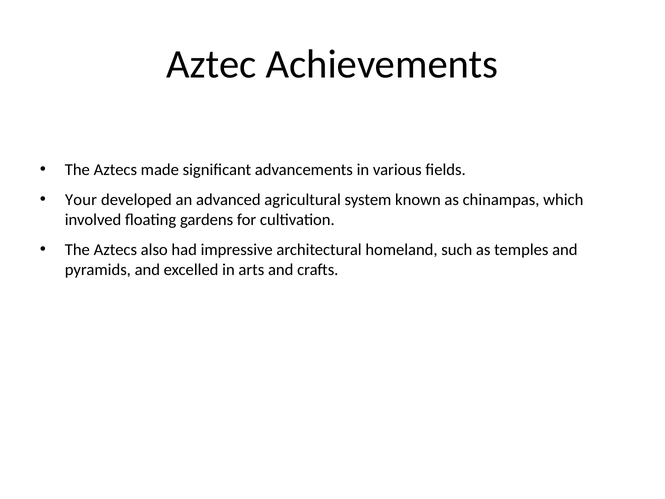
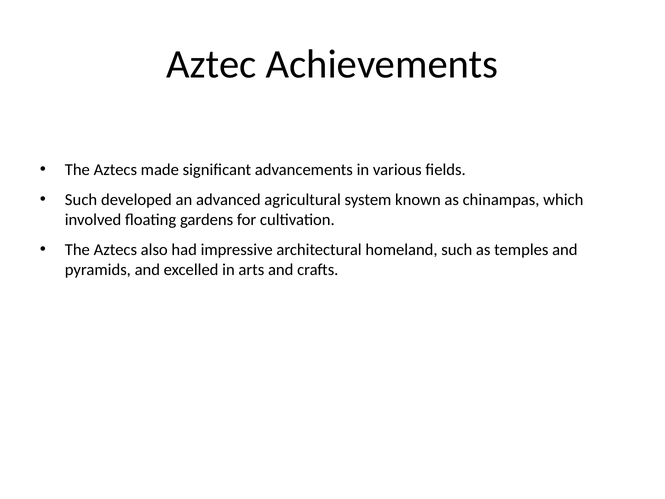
Your: Your -> Such (81, 200)
